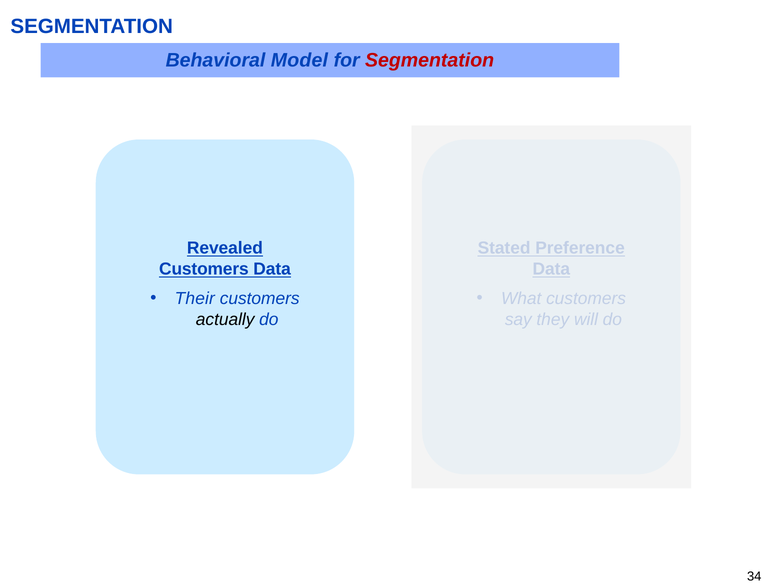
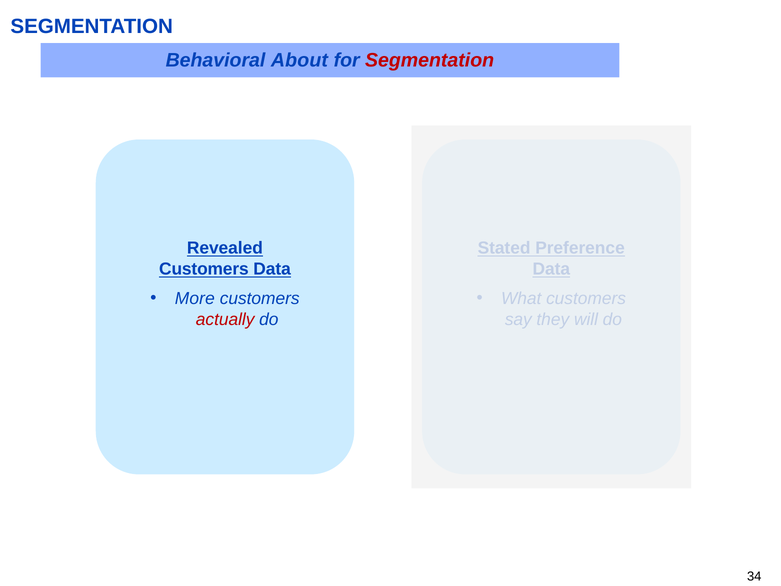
Model: Model -> About (299, 60)
Their: Their -> More (195, 298)
actually colour: black -> red (225, 319)
